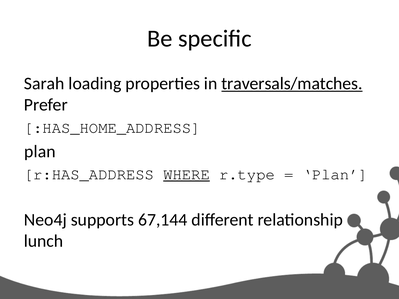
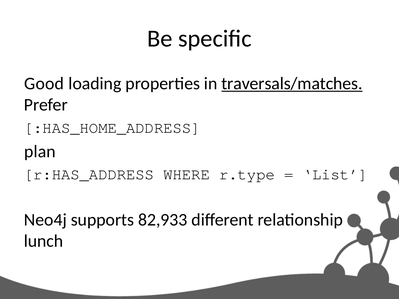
Sarah: Sarah -> Good (44, 84)
WHERE underline: present -> none (187, 174)
Plan: Plan -> List (335, 174)
67,144: 67,144 -> 82,933 (163, 220)
